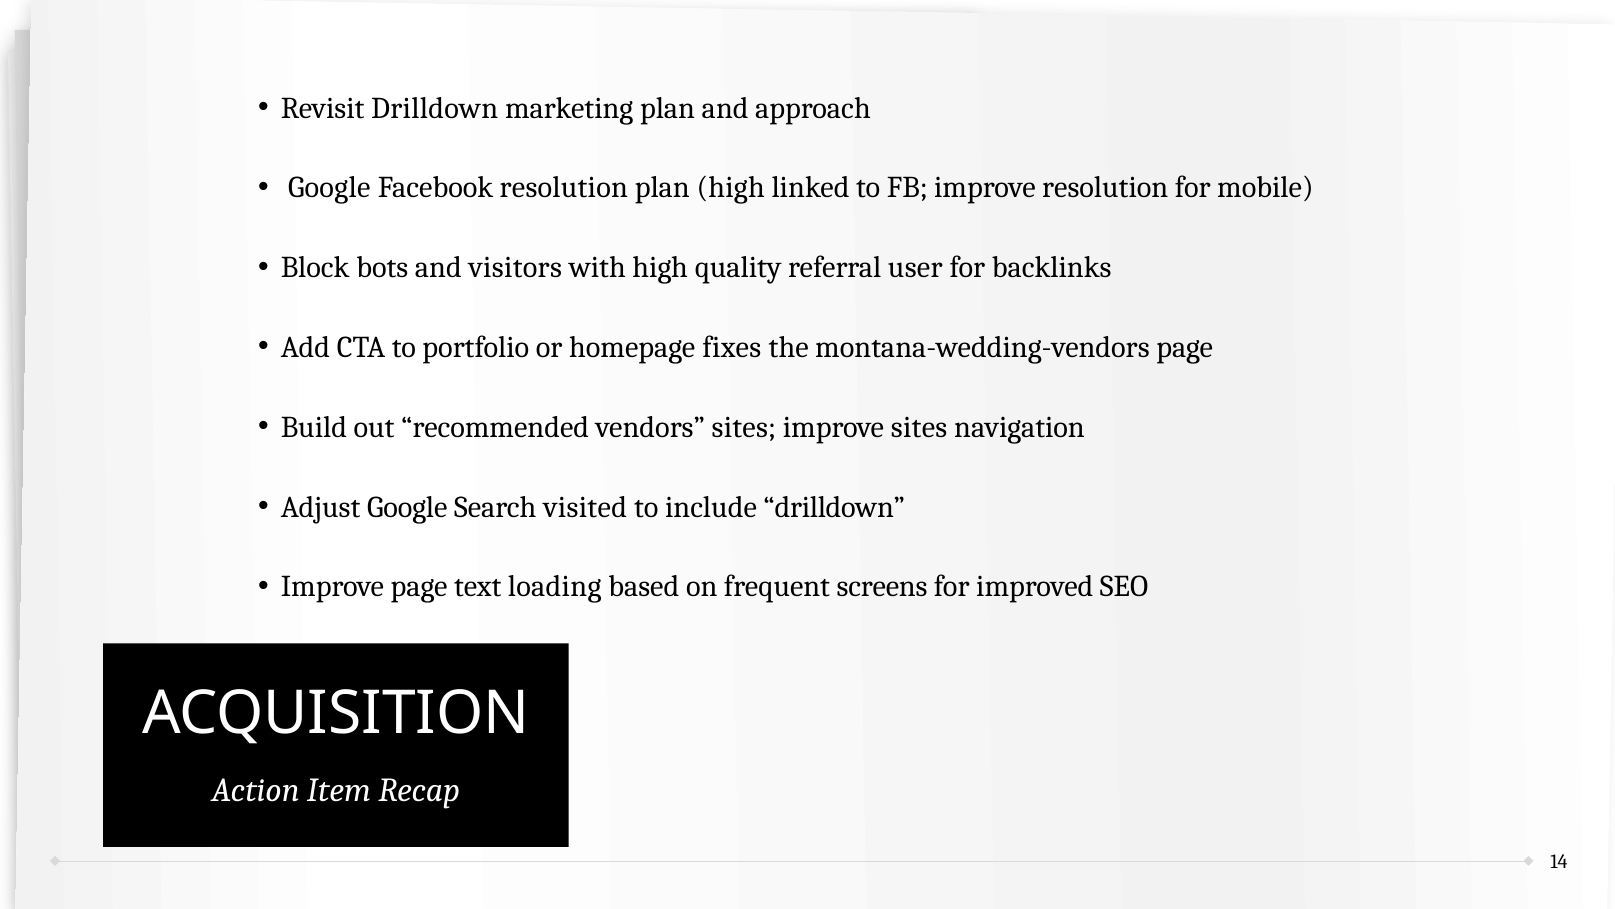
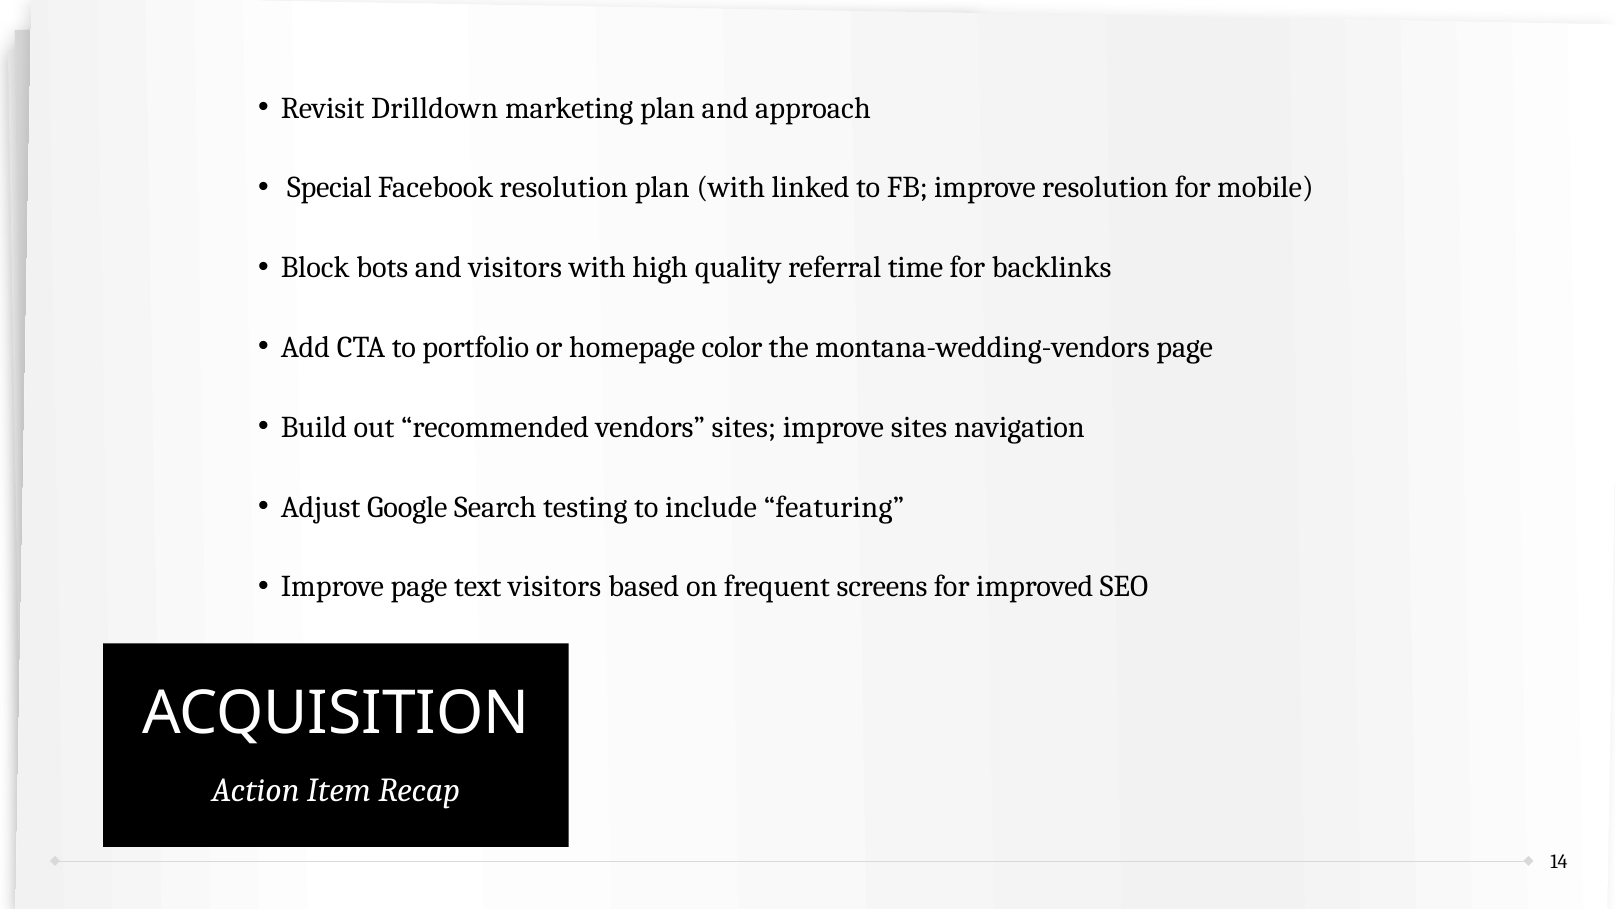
Google: Google -> Special (330, 188)
plan high: high -> with (731, 188)
user: user -> time (916, 268)
fixes: fixes -> color (732, 347)
visited: visited -> testing (585, 507)
include drilldown: drilldown -> featuring (834, 507)
text loading: loading -> visitors (555, 587)
